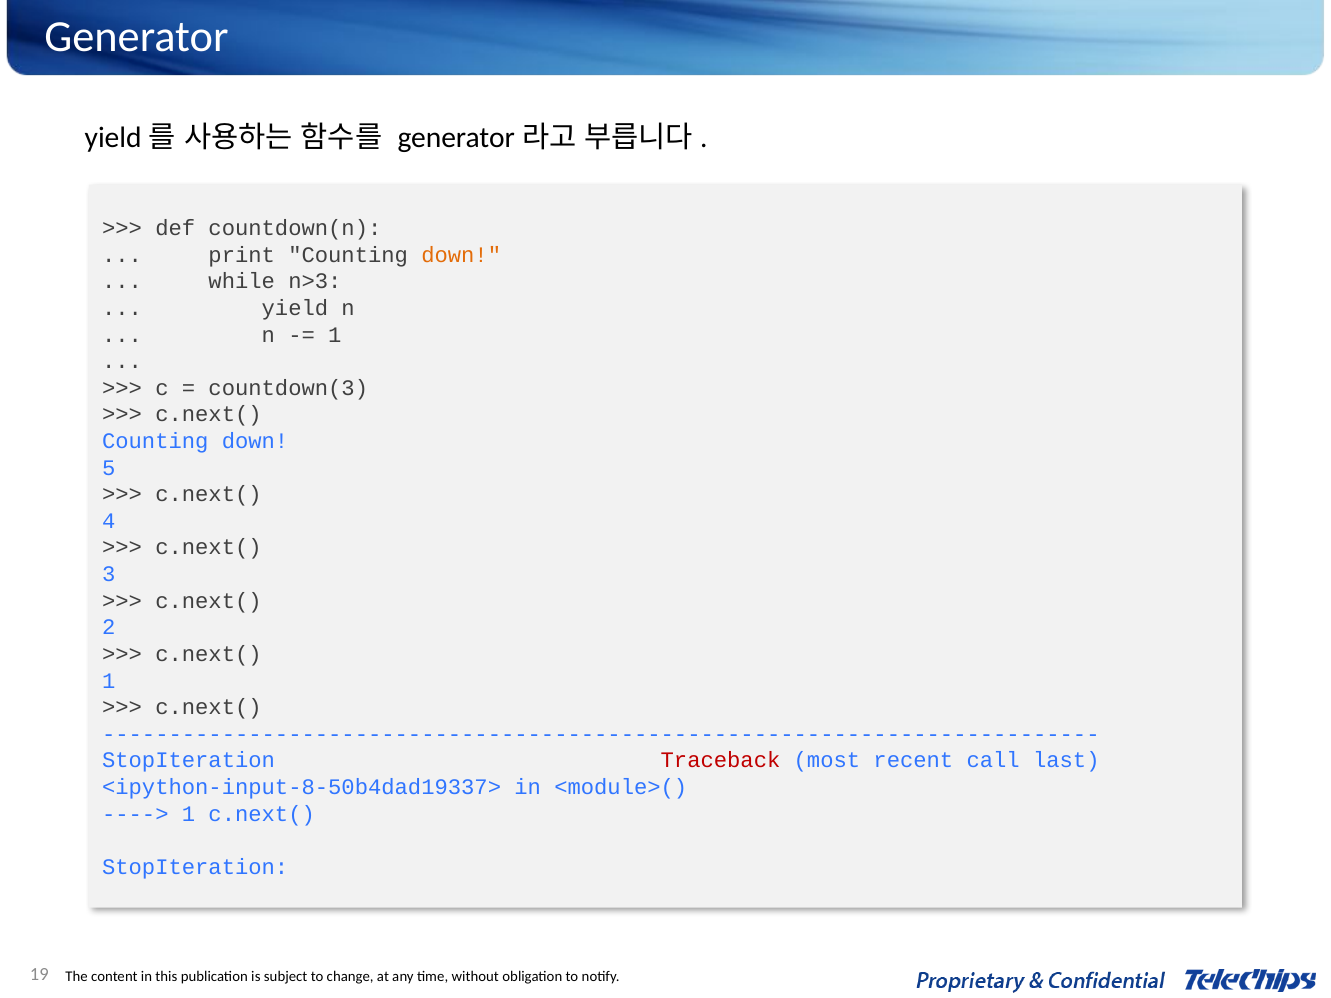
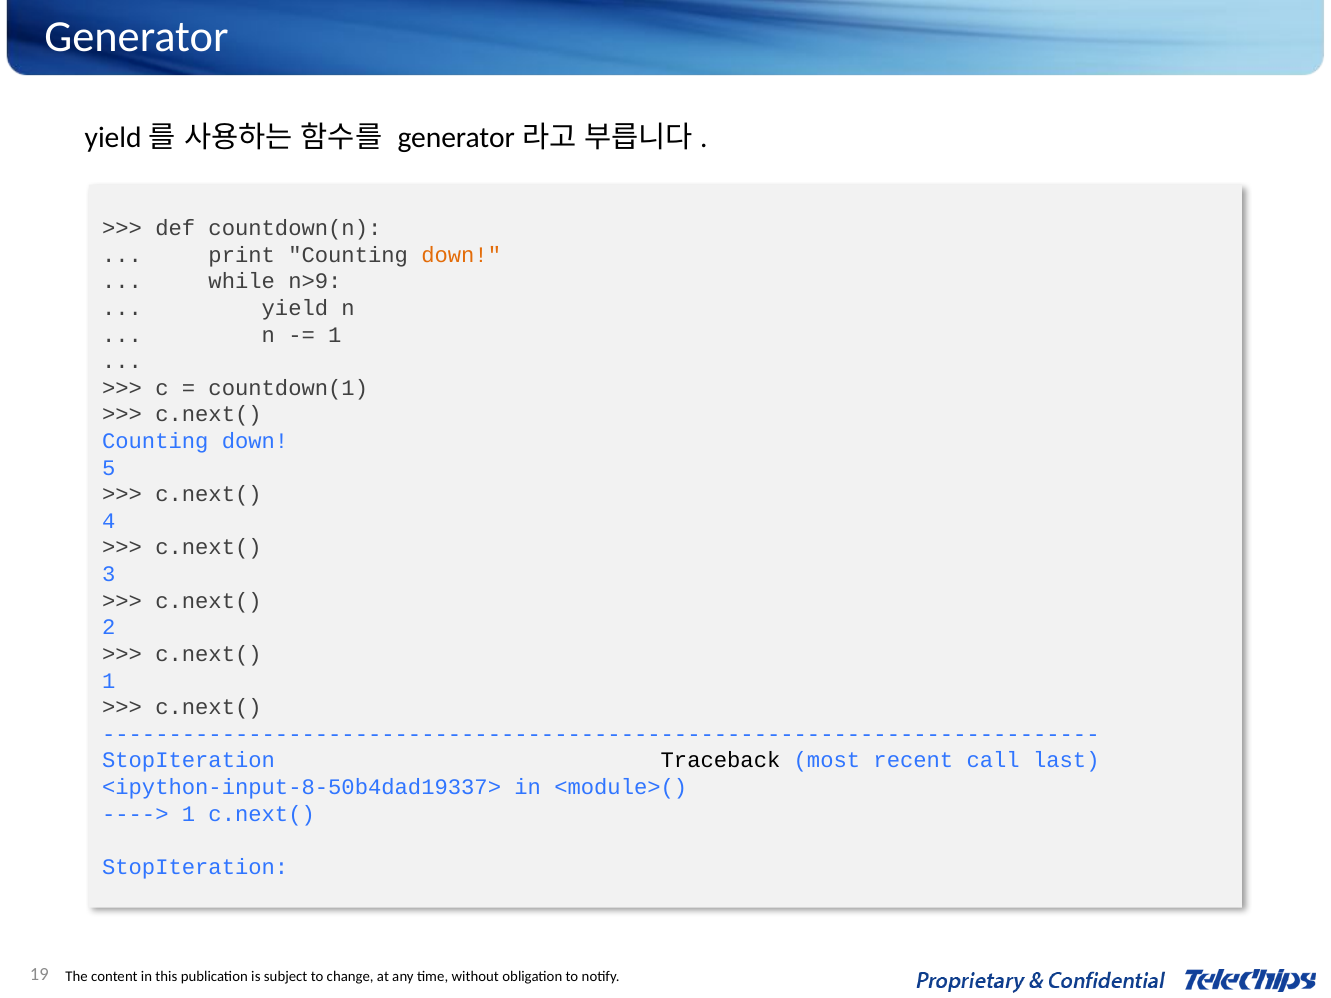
n>3: n>3 -> n>9 (315, 282)
countdown(3: countdown(3 -> countdown(1 (288, 388)
Traceback colour: red -> black (721, 761)
